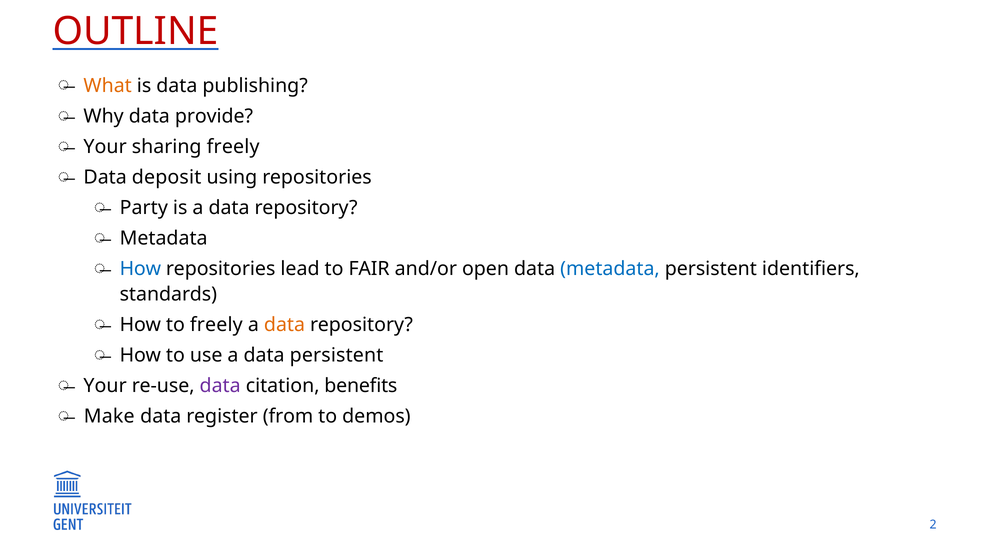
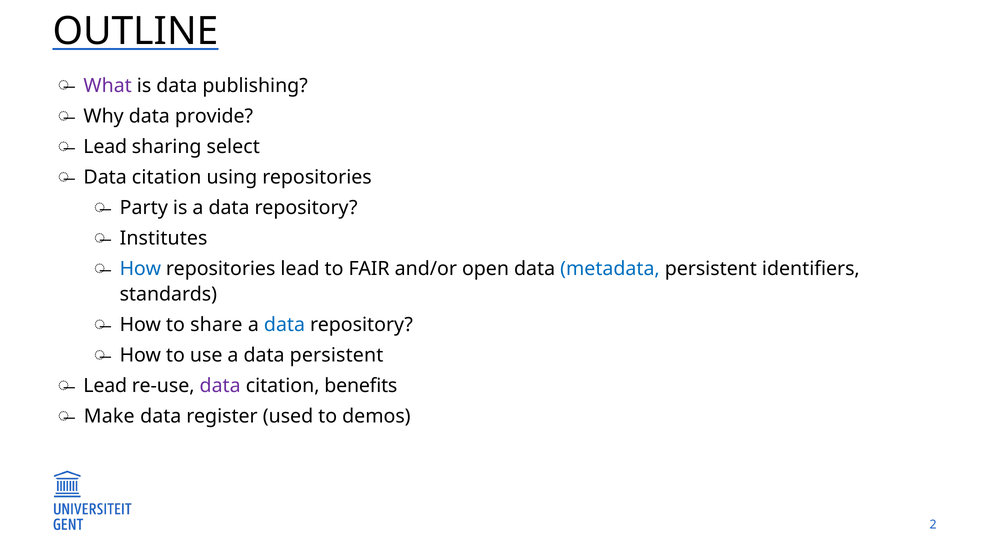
OUTLINE colour: red -> black (136, 31)
What colour: orange -> purple (108, 86)
Your: Your -> Lead (105, 147)
sharing freely: freely -> select (233, 147)
deposit: deposit -> citation (167, 177)
Metadata: Metadata -> Institutes (164, 238)
to freely: freely -> share (216, 325)
data colour: orange -> blue (285, 325)
Your: Your -> Lead (105, 386)
from: from -> used (288, 417)
